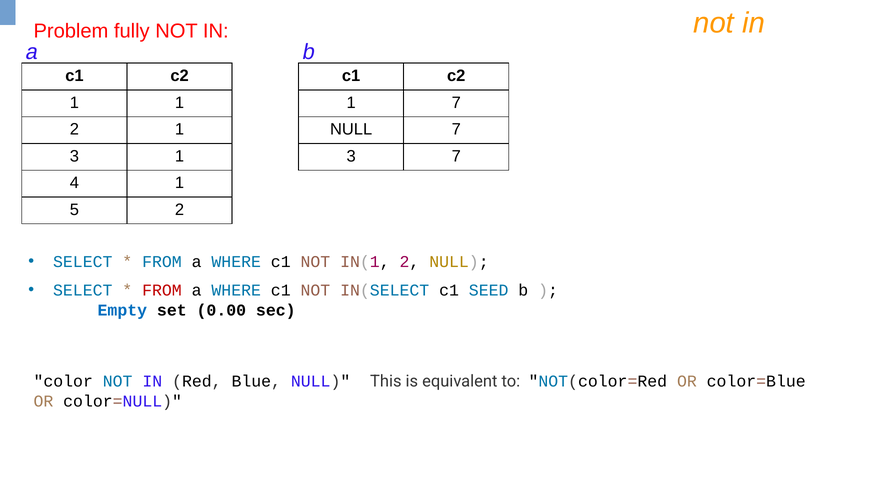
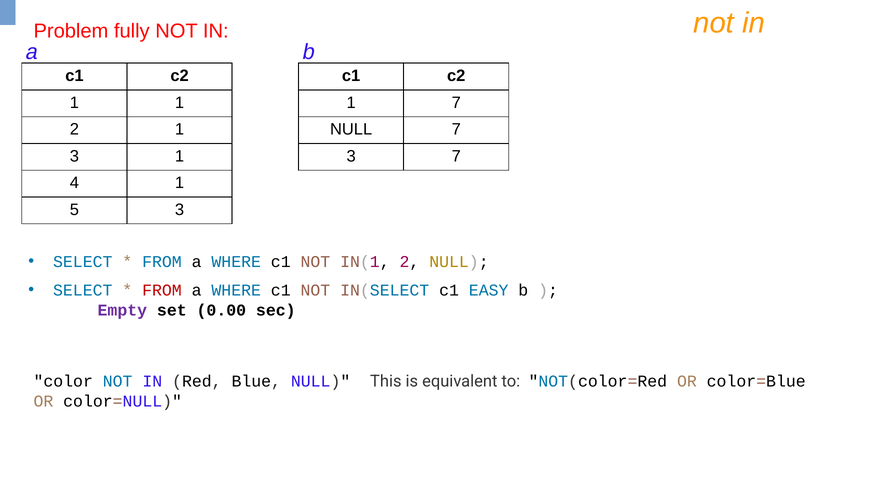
5 2: 2 -> 3 (180, 210)
SEED: SEED -> EASY (489, 290)
Empty colour: blue -> purple (122, 310)
